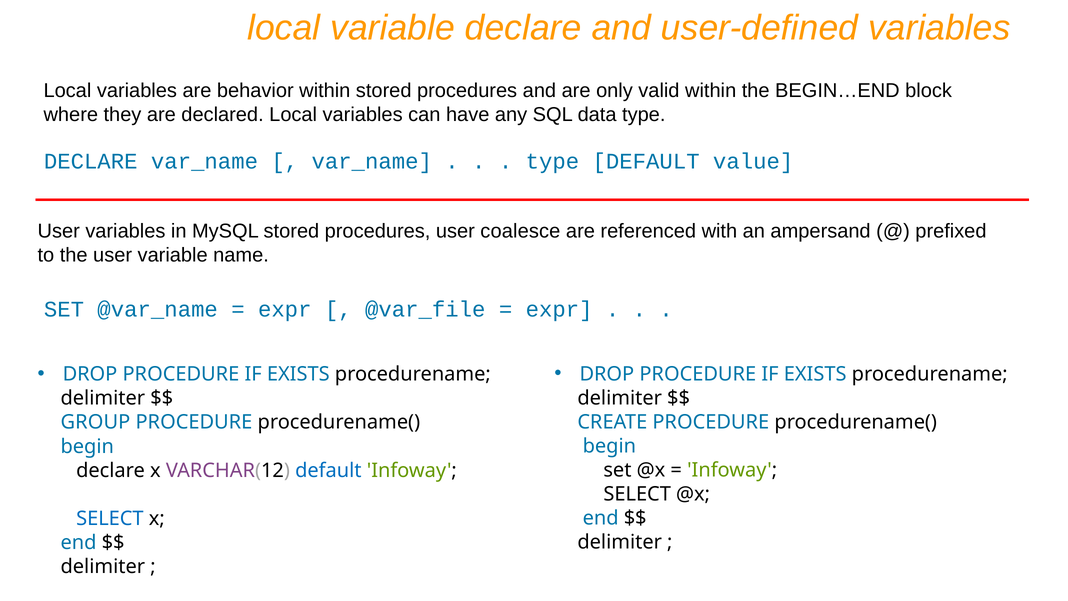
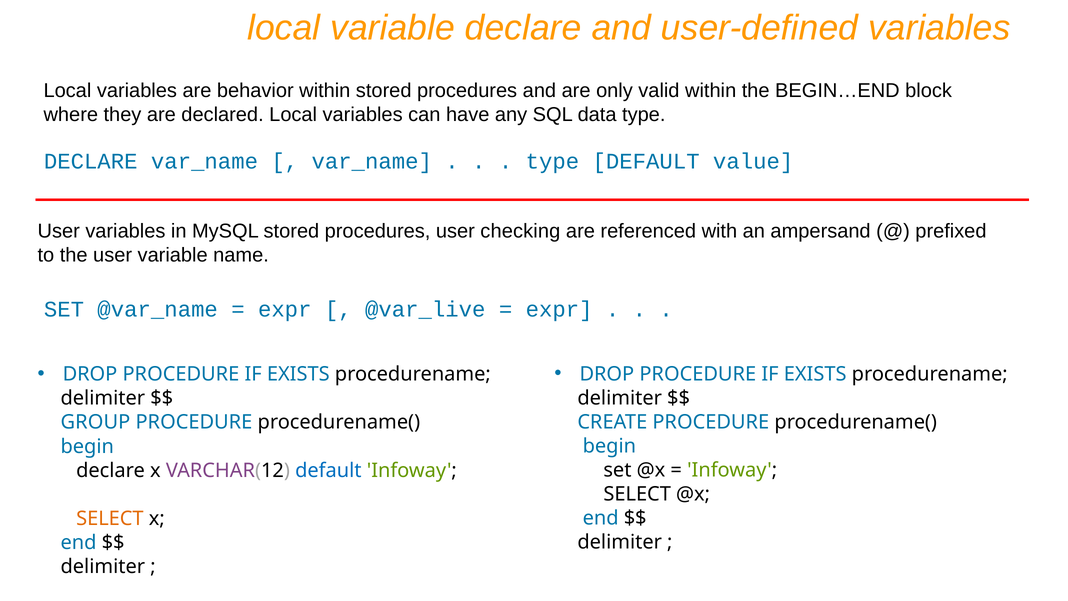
coalesce: coalesce -> checking (520, 231)
@var_file: @var_file -> @var_live (425, 309)
SELECT colour: blue -> orange (110, 518)
